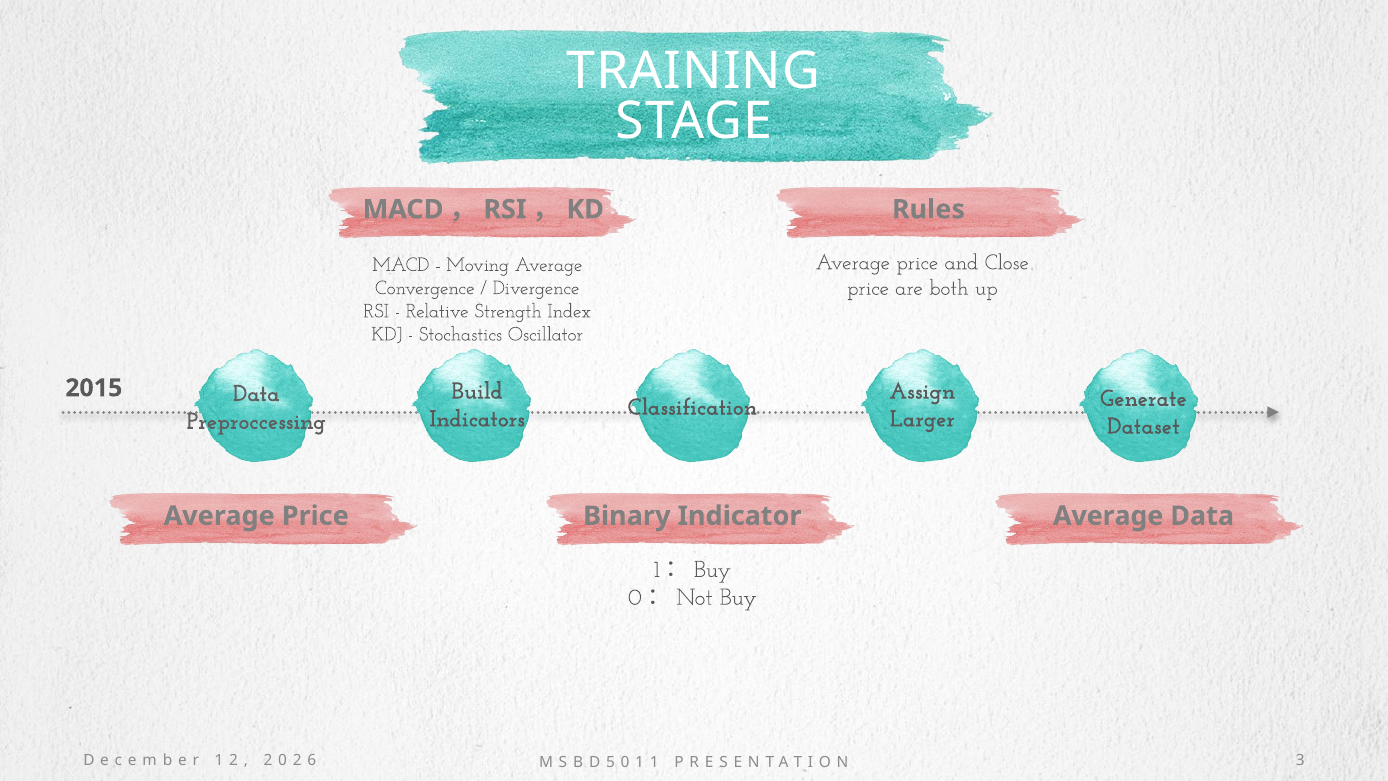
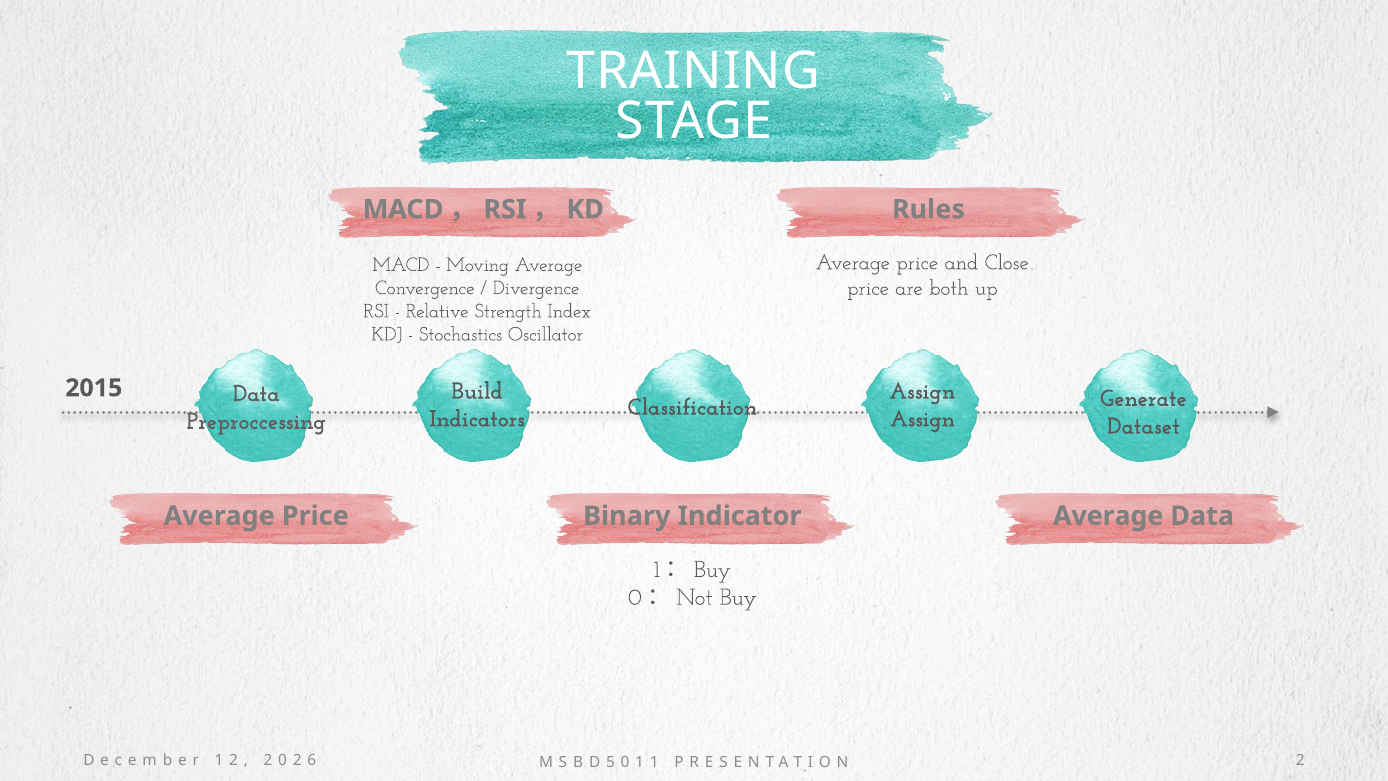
Larger: Larger -> Assign (922, 419)
3: 3 -> 2 (1300, 761)
